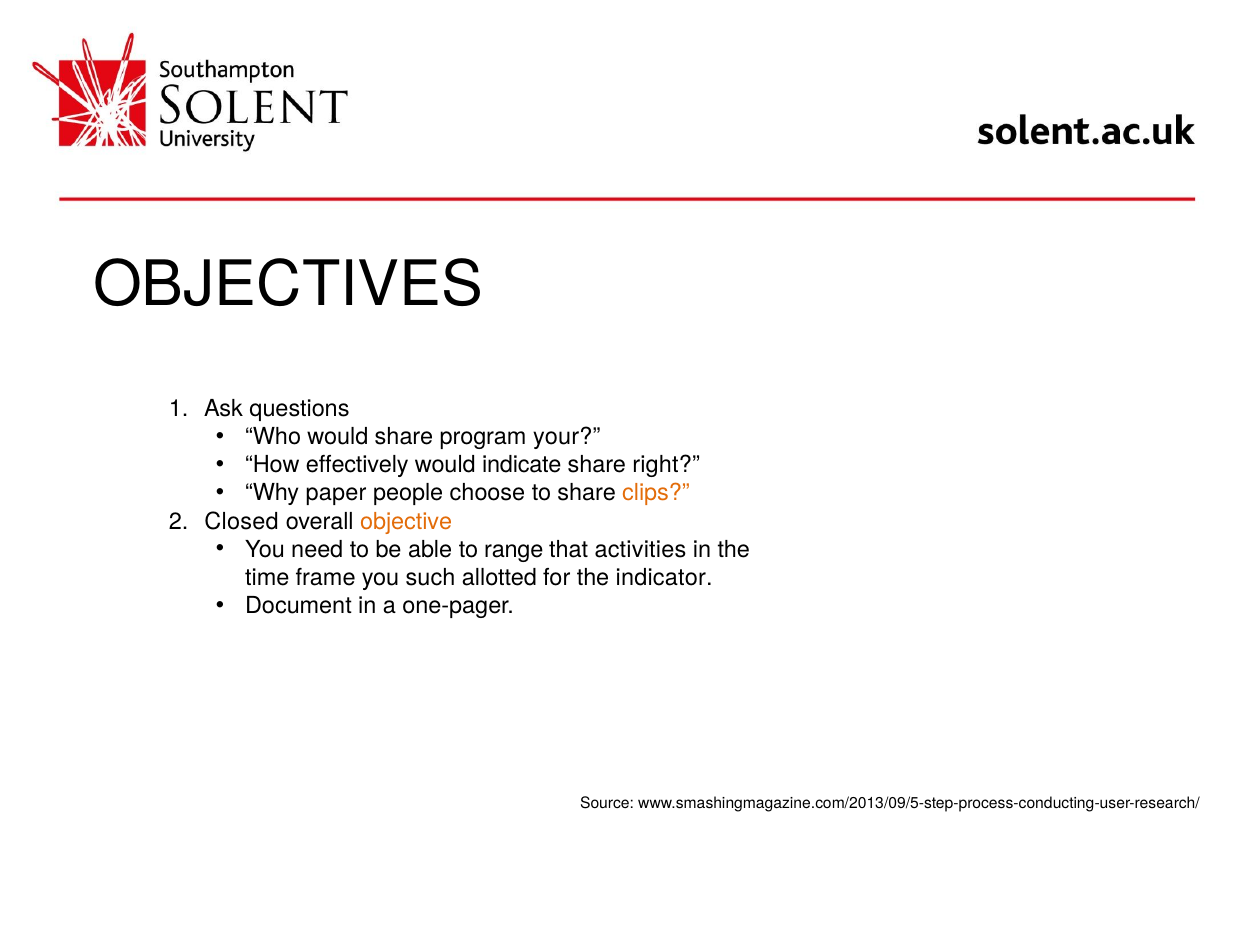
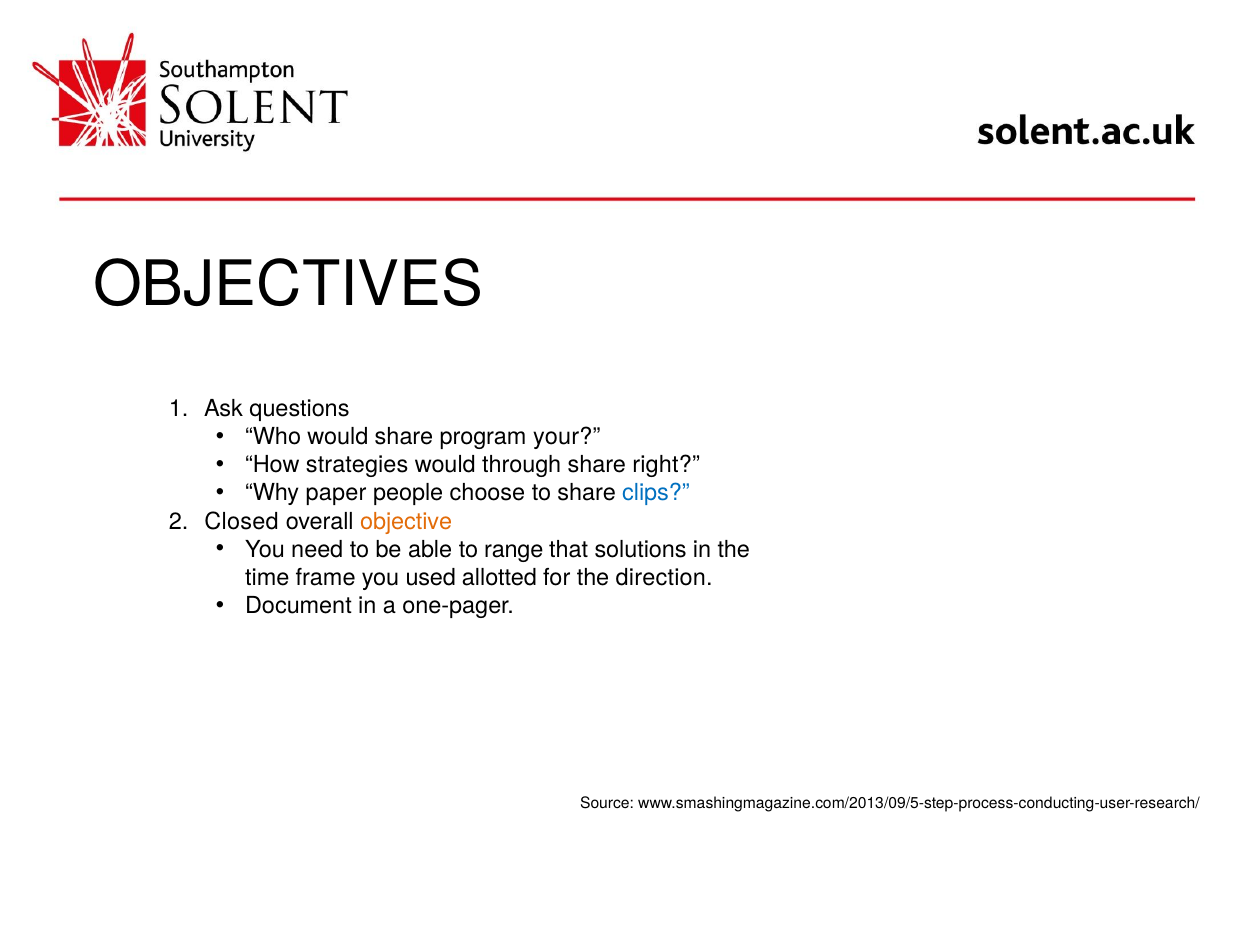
effectively: effectively -> strategies (357, 465)
indicate: indicate -> through (522, 465)
clips colour: orange -> blue (656, 493)
activities: activities -> solutions (641, 550)
such: such -> used (431, 578)
indicator: indicator -> direction (664, 578)
